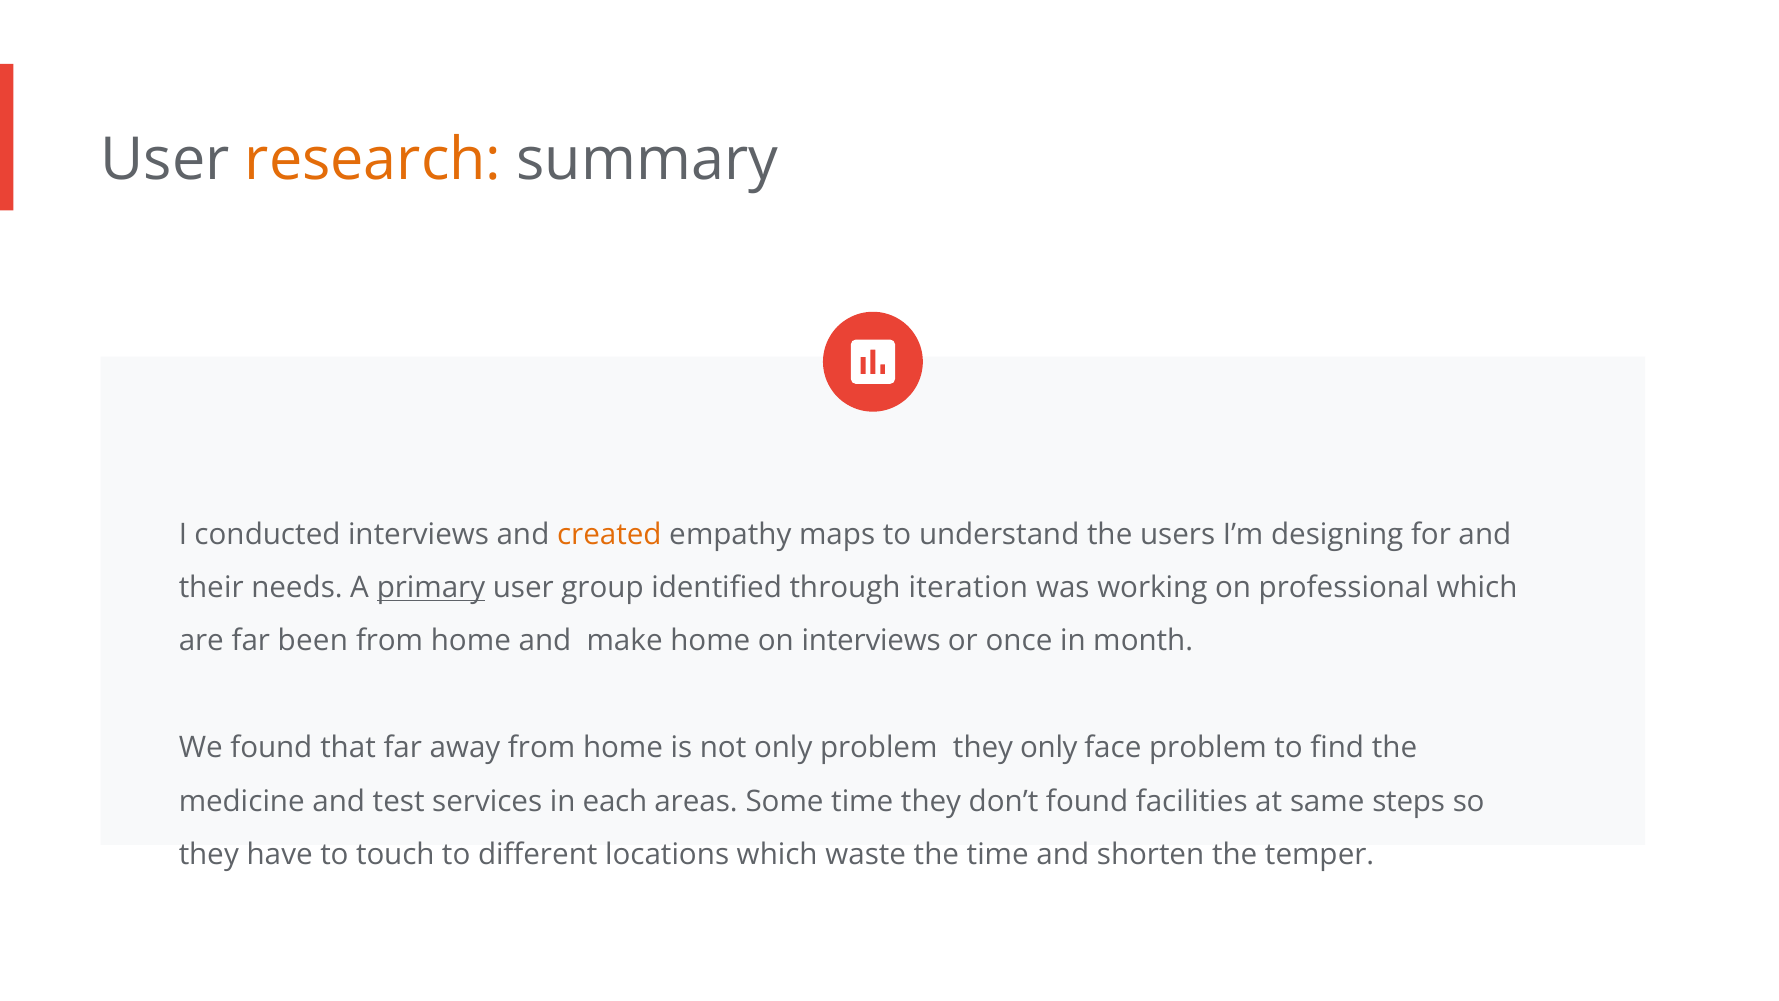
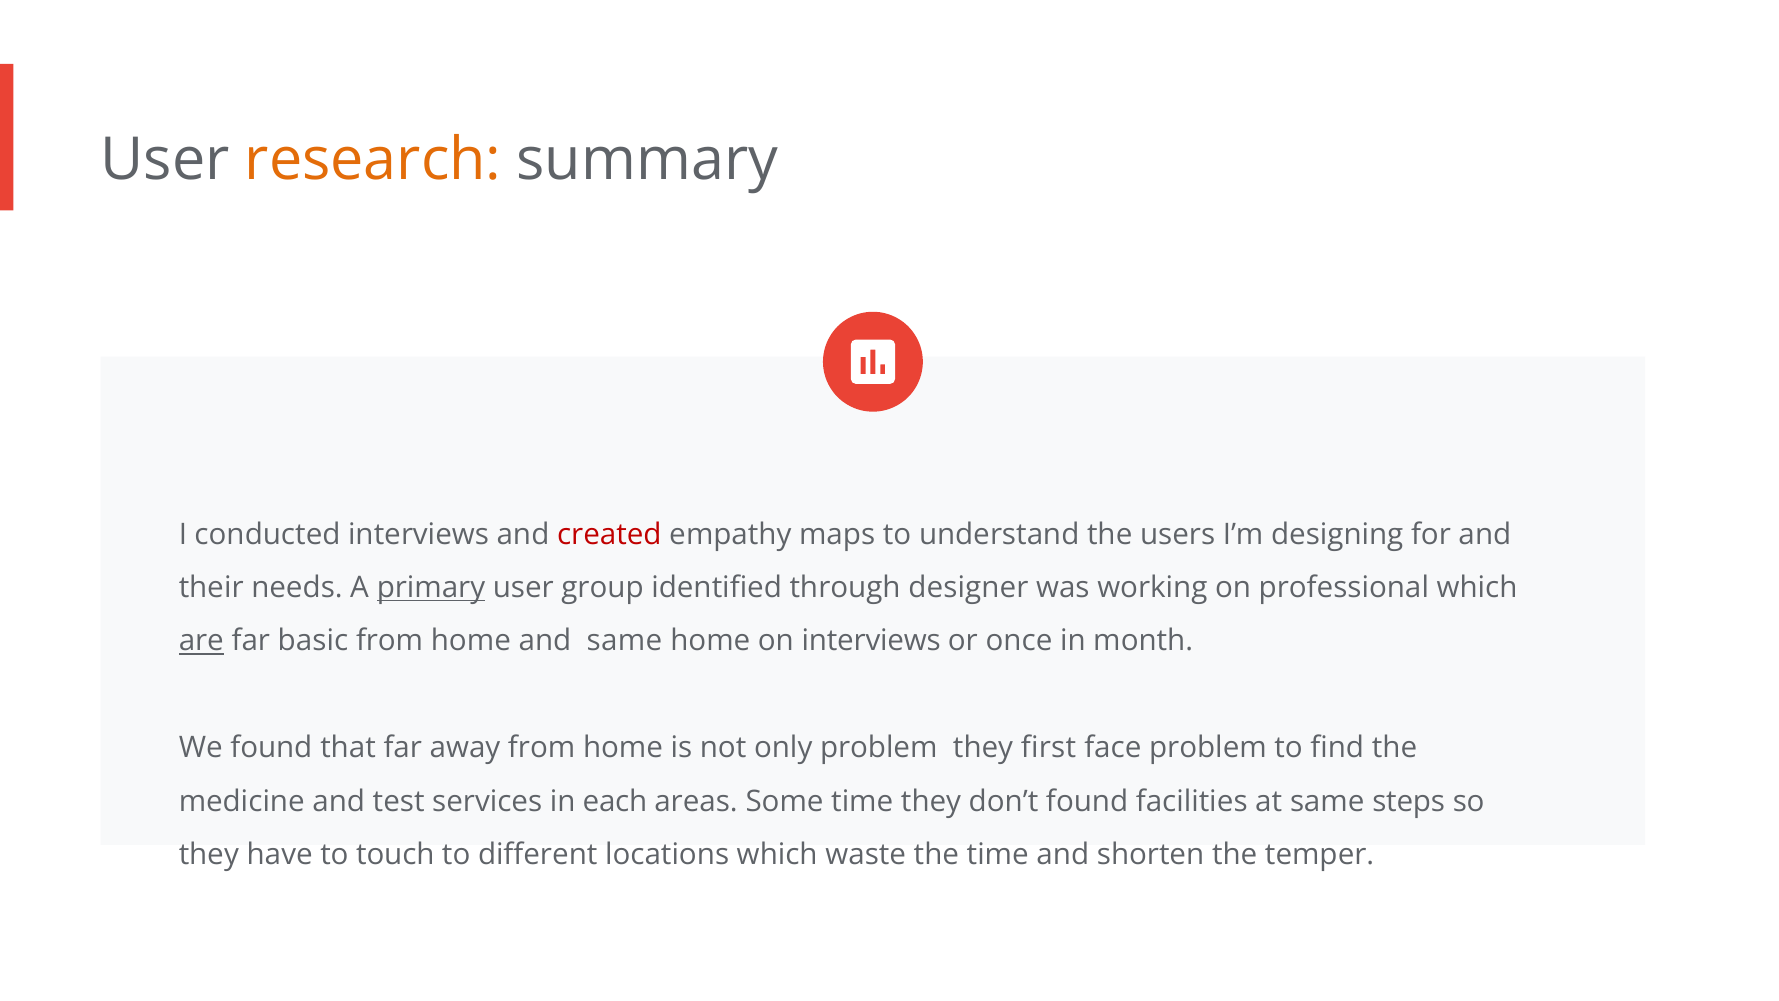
created colour: orange -> red (609, 534)
iteration: iteration -> designer (968, 588)
are underline: none -> present (201, 641)
been: been -> basic (313, 641)
and make: make -> same (624, 641)
they only: only -> first (1049, 748)
